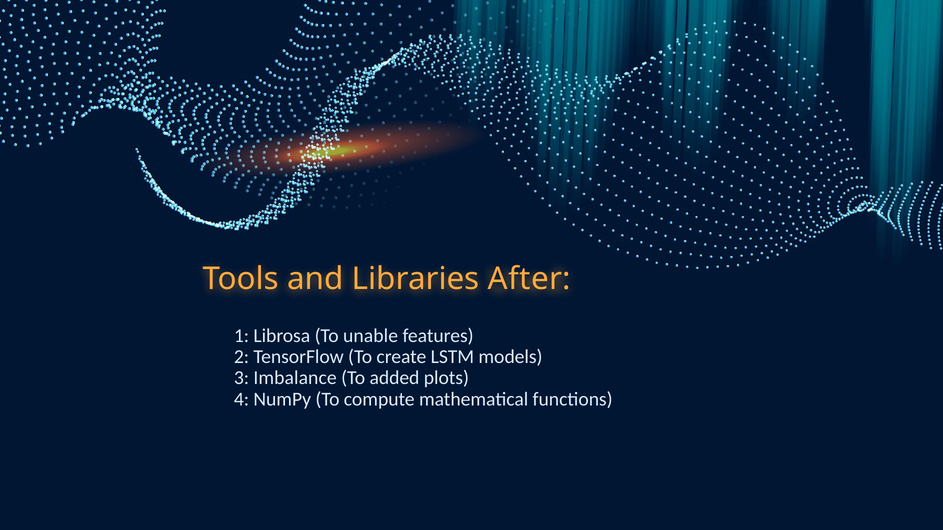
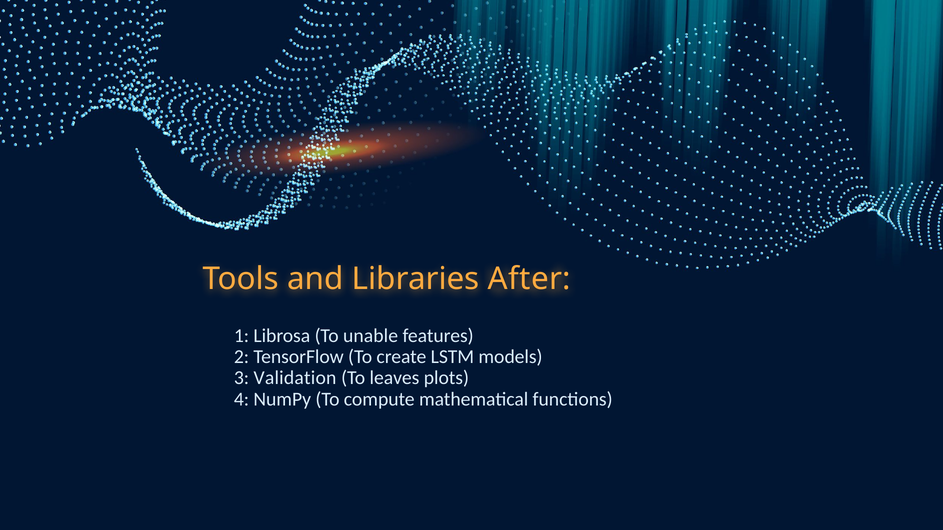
Imbalance: Imbalance -> Validation (295, 378)
added: added -> leaves (394, 378)
